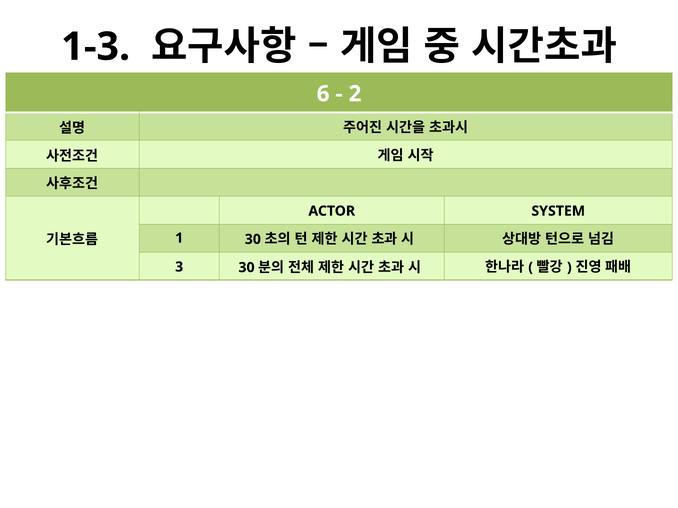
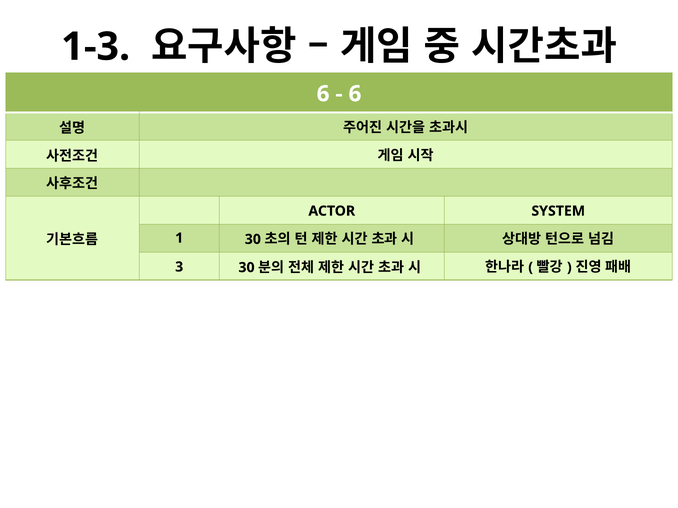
2: 2 -> 6 (355, 94)
